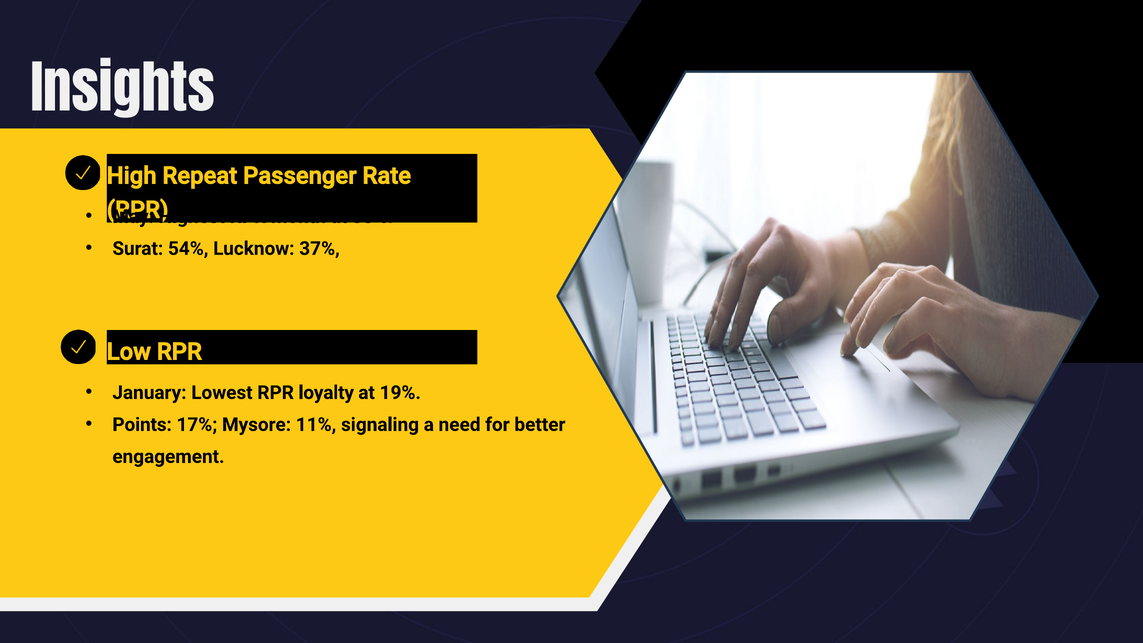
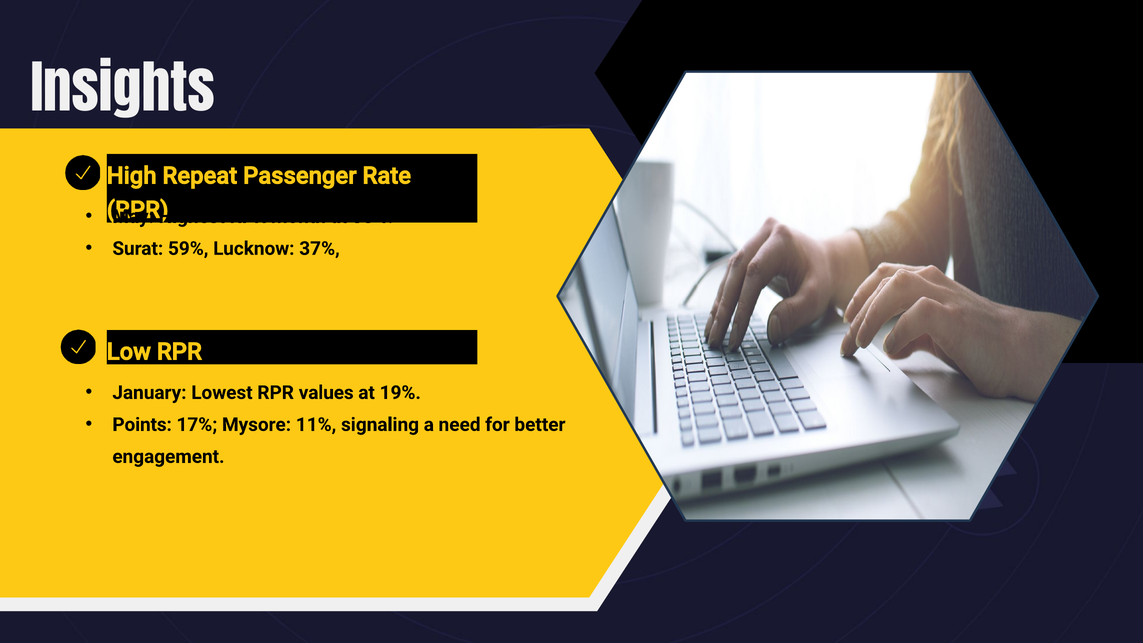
54%: 54% -> 59% (188, 249)
loyalty: loyalty -> values (326, 393)
